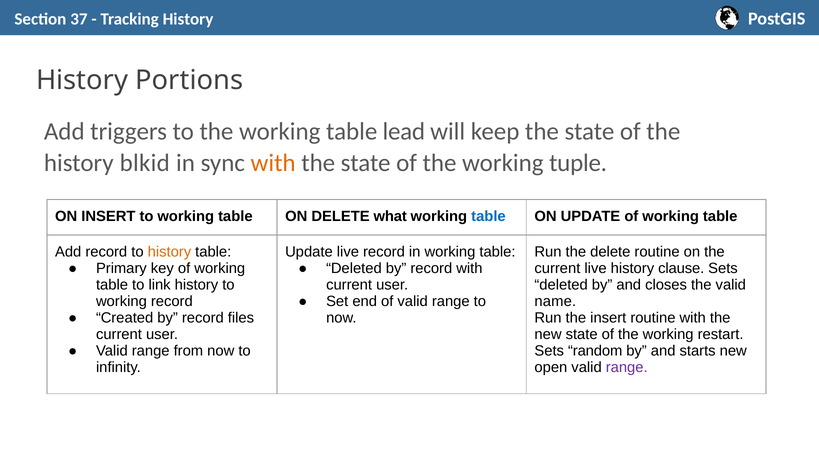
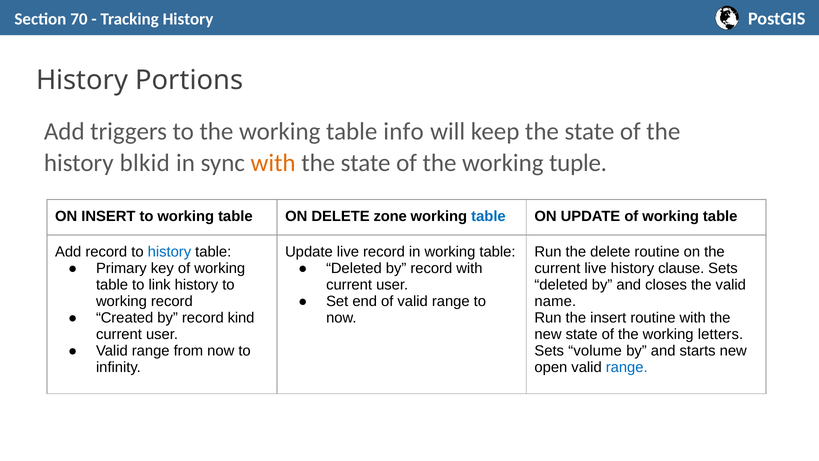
37: 37 -> 70 (79, 19)
lead: lead -> info (404, 131)
what: what -> zone (390, 216)
history colour: orange -> blue (169, 252)
files: files -> kind (241, 318)
restart: restart -> letters (720, 334)
random: random -> volume (595, 351)
range colour: purple -> blue (627, 367)
